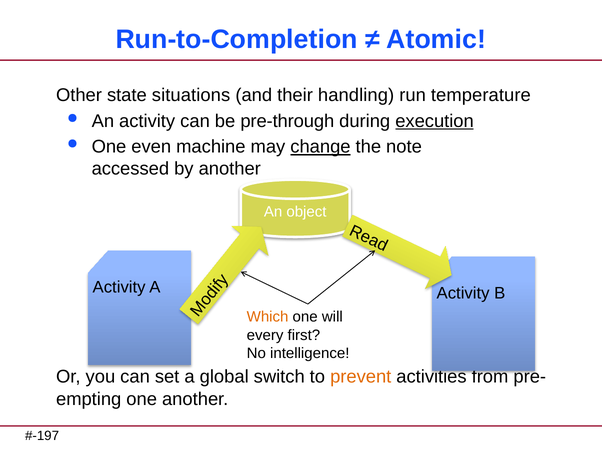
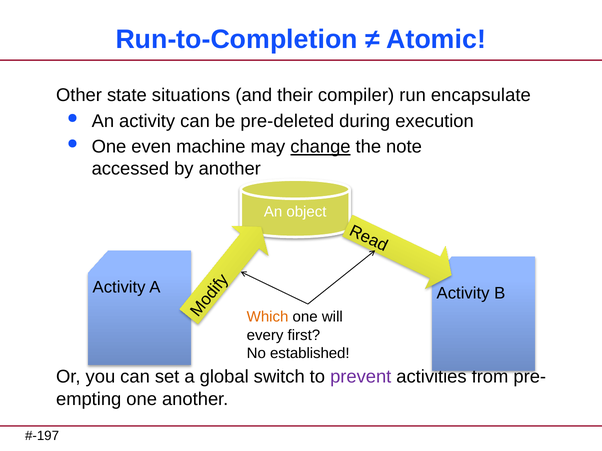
handling: handling -> compiler (356, 96)
temperature: temperature -> encapsulate (481, 96)
pre-through: pre-through -> pre-deleted (287, 121)
execution underline: present -> none (435, 121)
intelligence: intelligence -> established (310, 354)
prevent colour: orange -> purple (361, 377)
